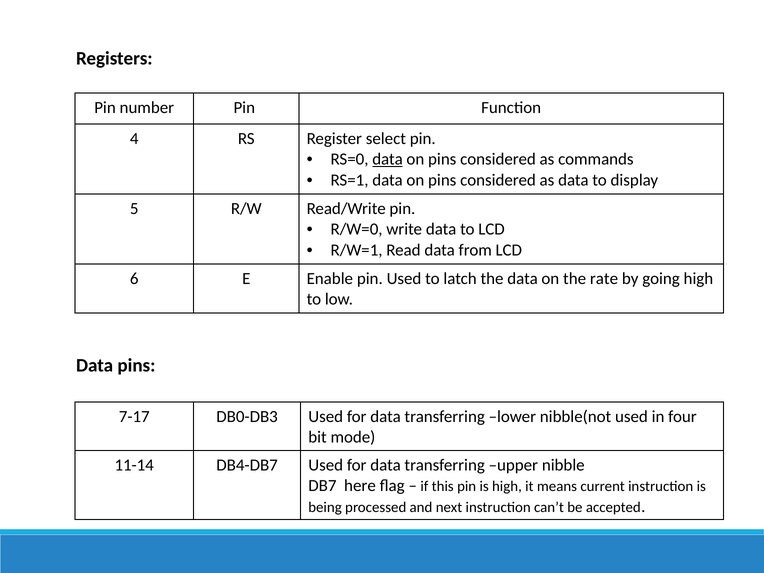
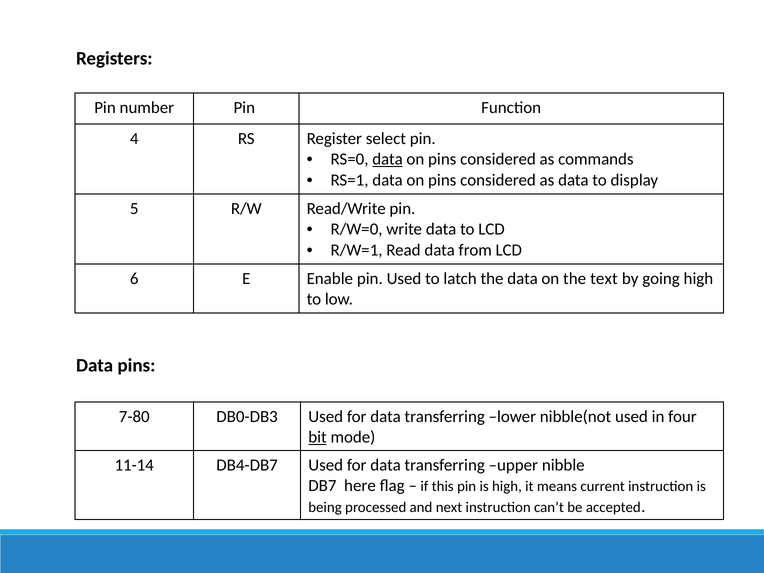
rate: rate -> text (604, 278)
7-17: 7-17 -> 7-80 (134, 417)
bit underline: none -> present (318, 437)
